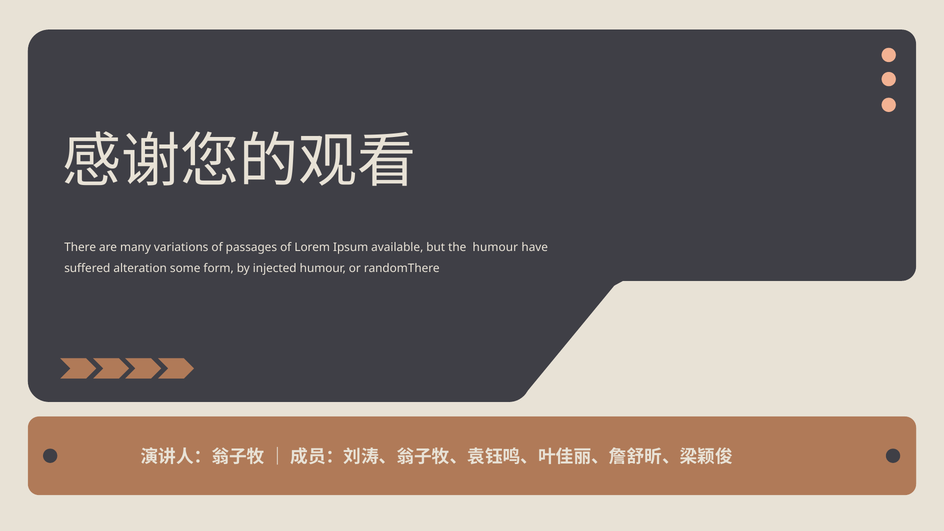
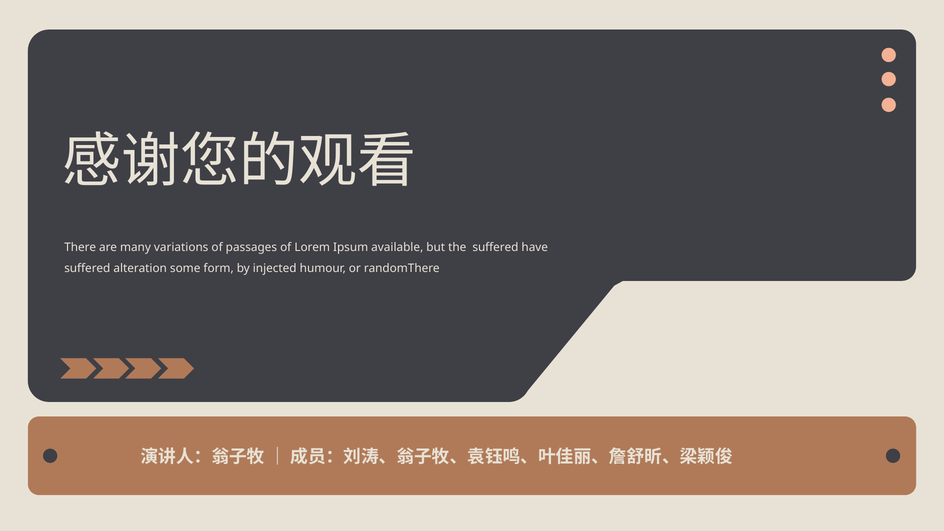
the humour: humour -> suffered (495, 247)
